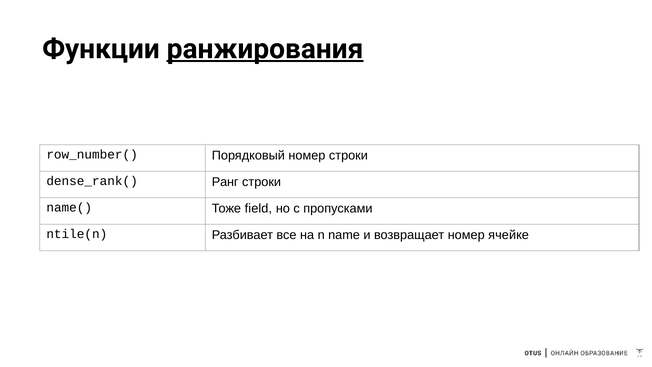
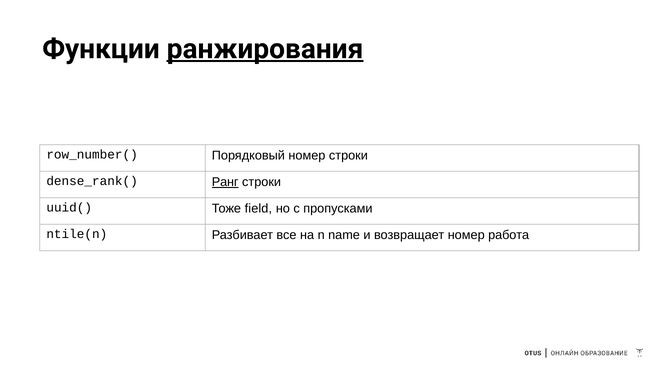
Ранг underline: none -> present (225, 182)
name(: name( -> uuid( (69, 207)
ячейке: ячейке -> работа (509, 235)
